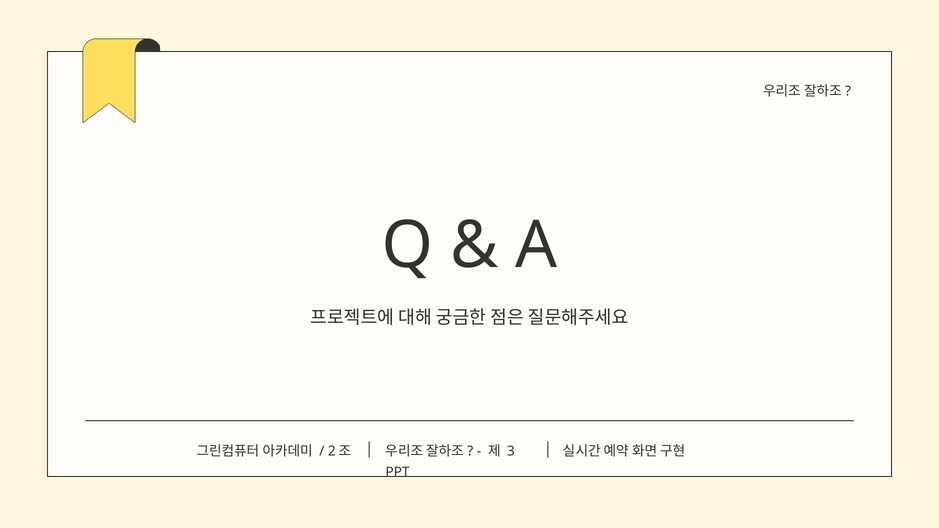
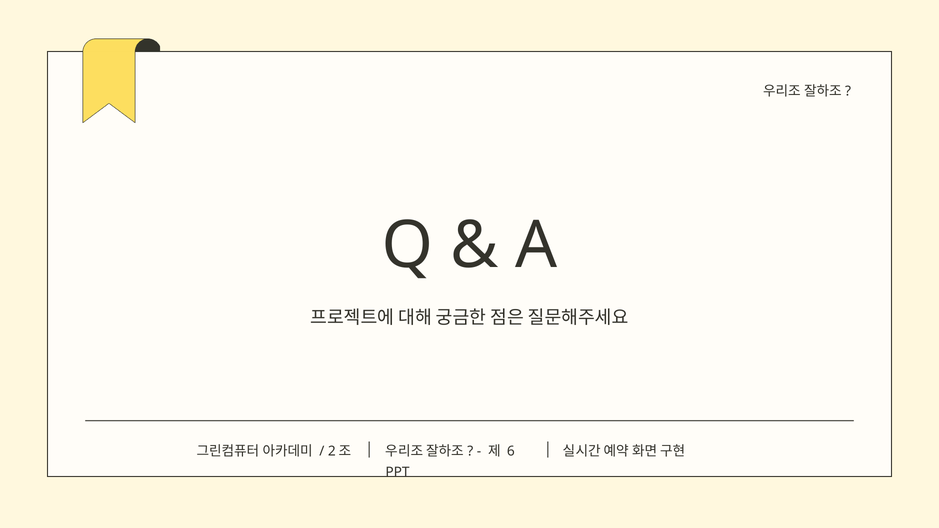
3: 3 -> 6 (511, 452)
